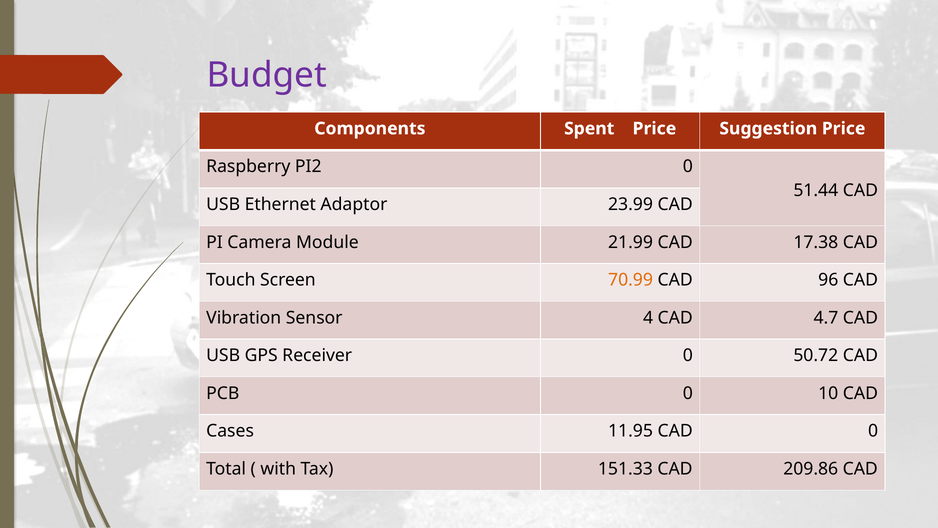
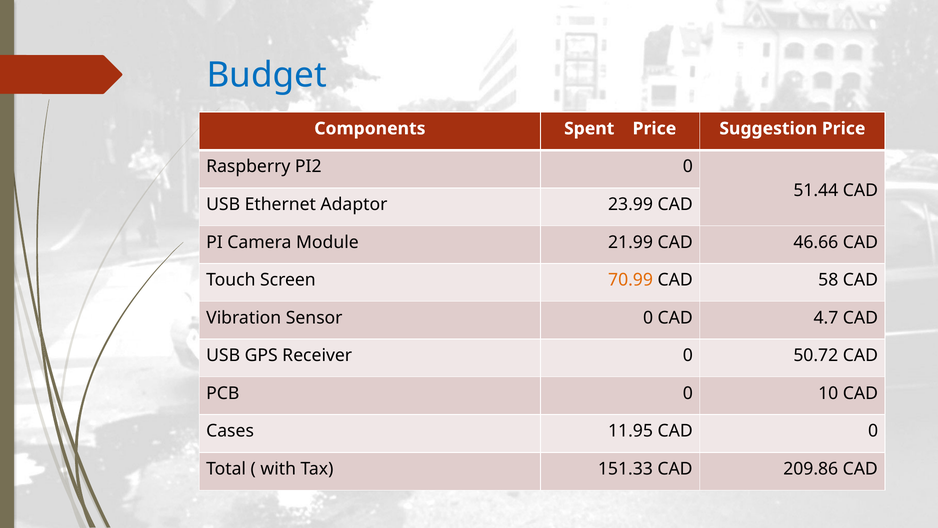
Budget colour: purple -> blue (267, 75)
17.38: 17.38 -> 46.66 (816, 242)
96: 96 -> 58 (828, 280)
Sensor 4: 4 -> 0 (648, 318)
